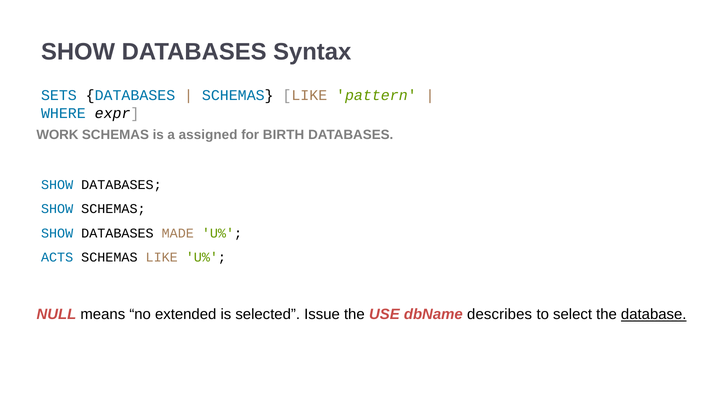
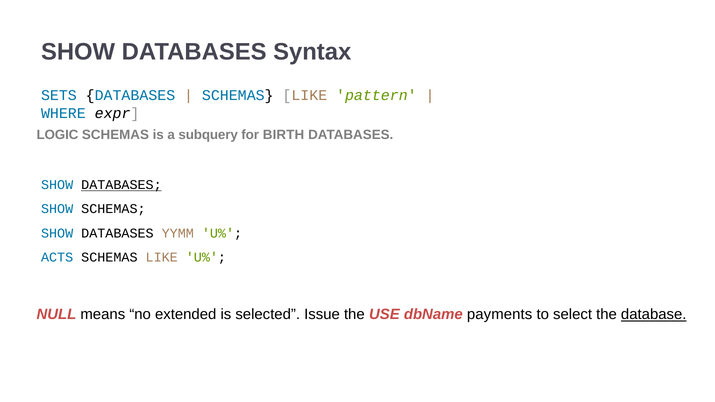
WORK: WORK -> LOGIC (57, 135)
assigned: assigned -> subquery (208, 135)
DATABASES underline: none -> present (121, 185)
MADE: MADE -> YYMM (178, 233)
describes: describes -> payments (500, 315)
